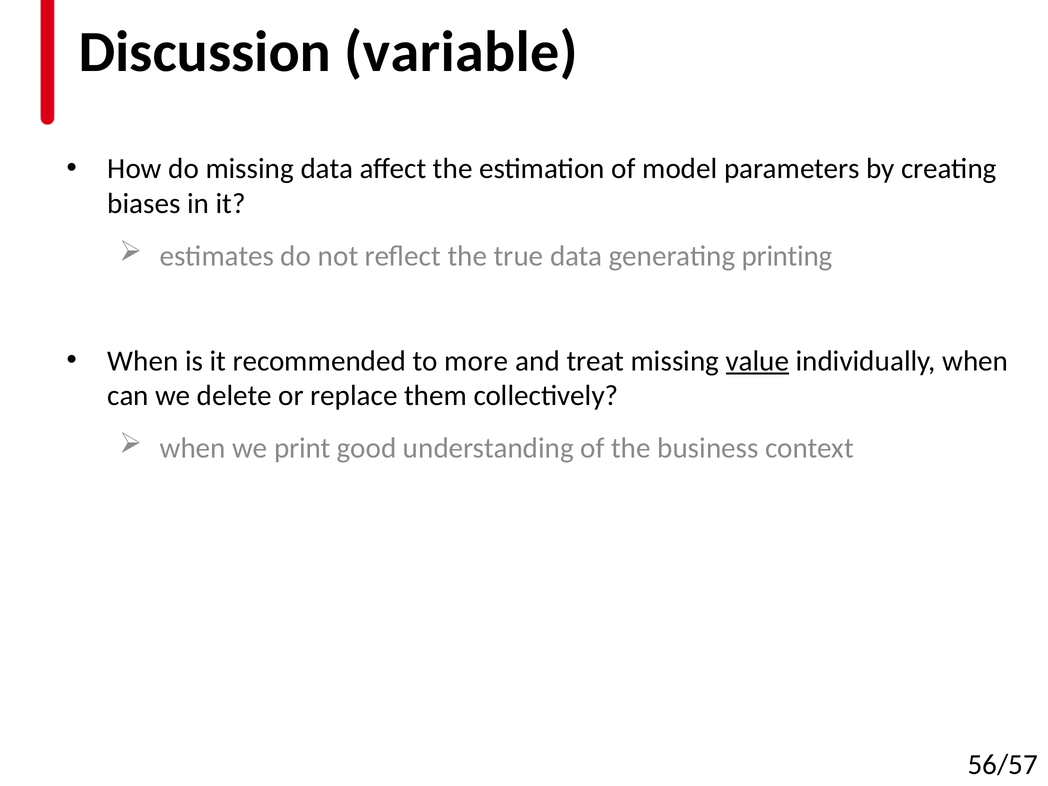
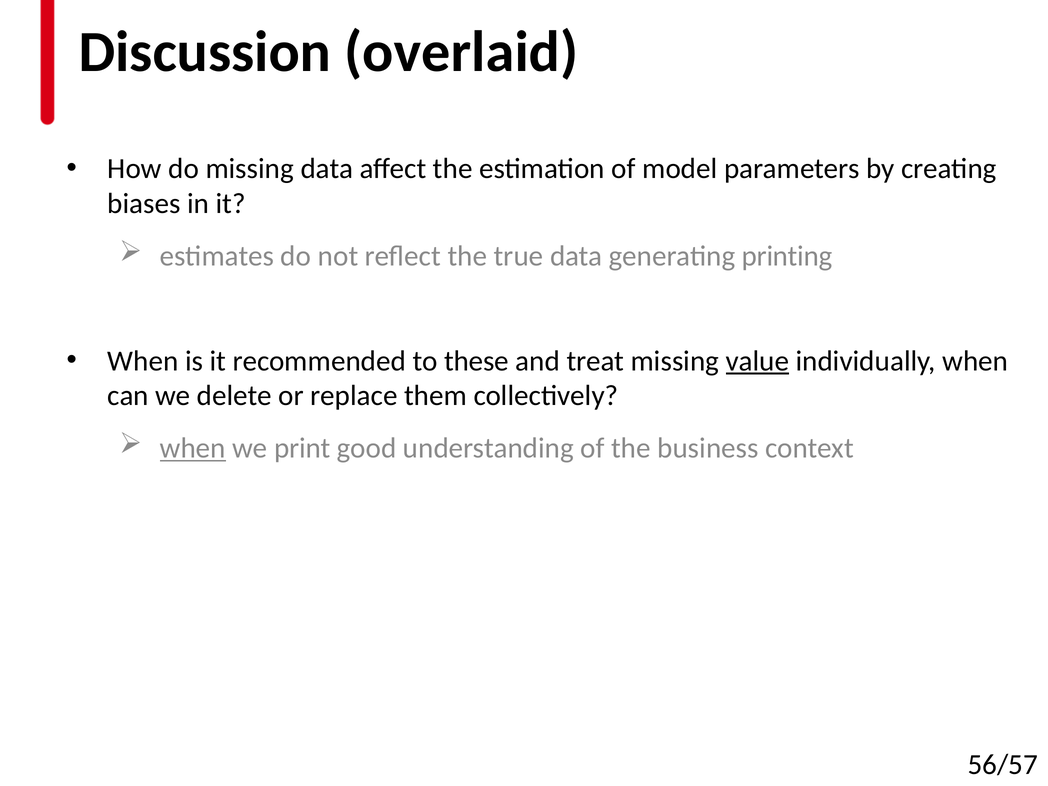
variable: variable -> overlaid (461, 52)
more: more -> these (476, 361)
when underline: none -> present (193, 448)
